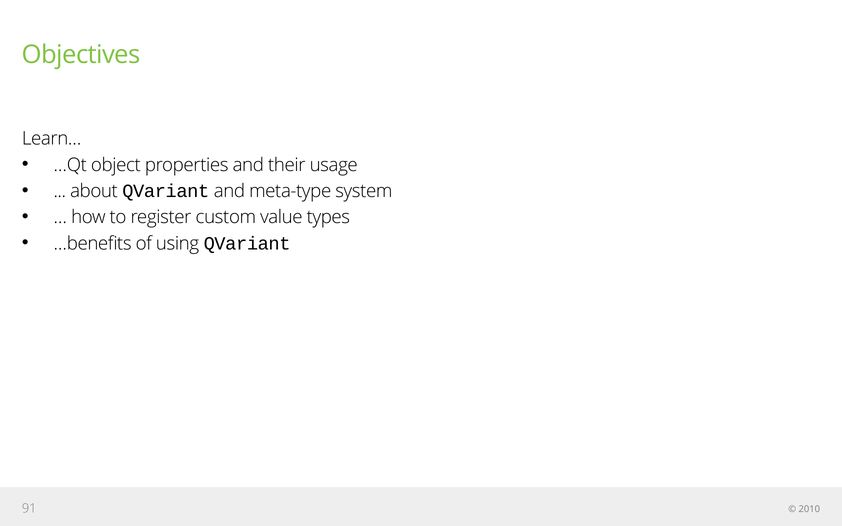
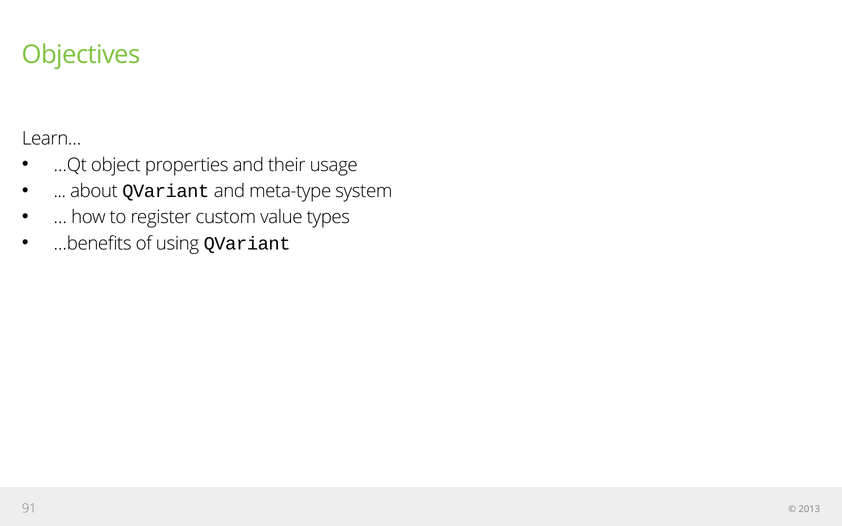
2010: 2010 -> 2013 (809, 509)
